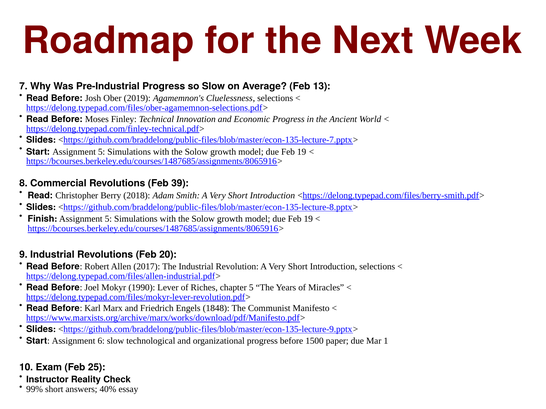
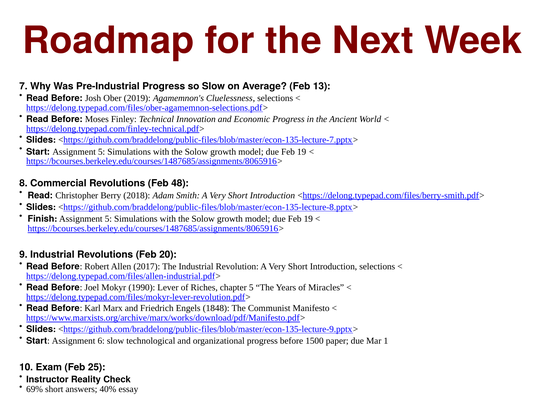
39: 39 -> 48 (180, 183)
99%: 99% -> 69% (35, 390)
